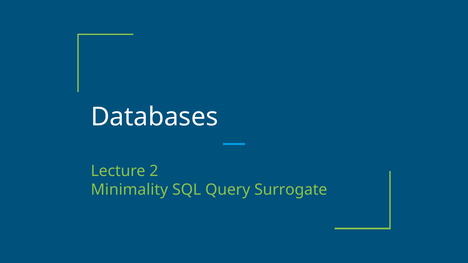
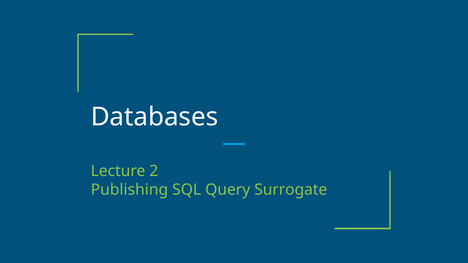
Minimality: Minimality -> Publishing (129, 190)
